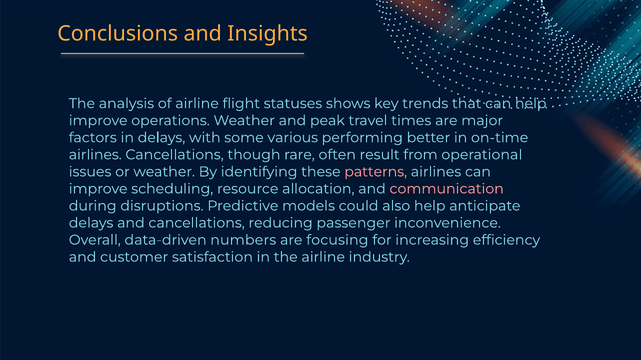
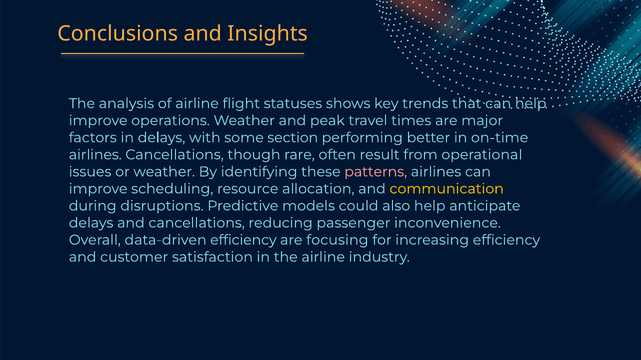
various: various -> section (293, 138)
communication colour: pink -> yellow (447, 189)
data-driven numbers: numbers -> efficiency (243, 240)
